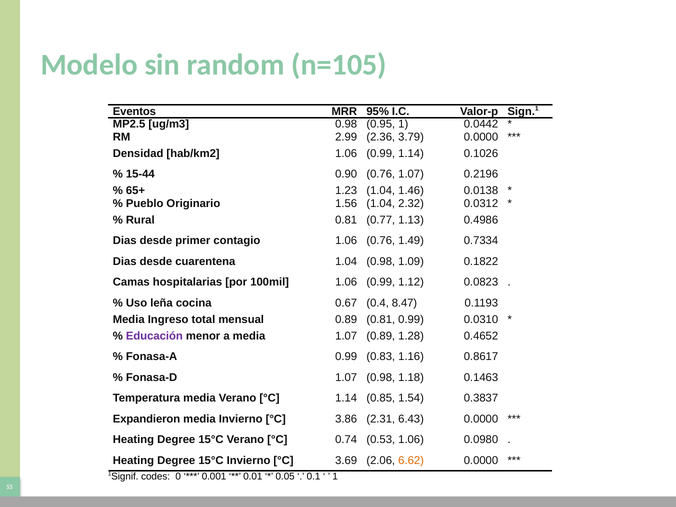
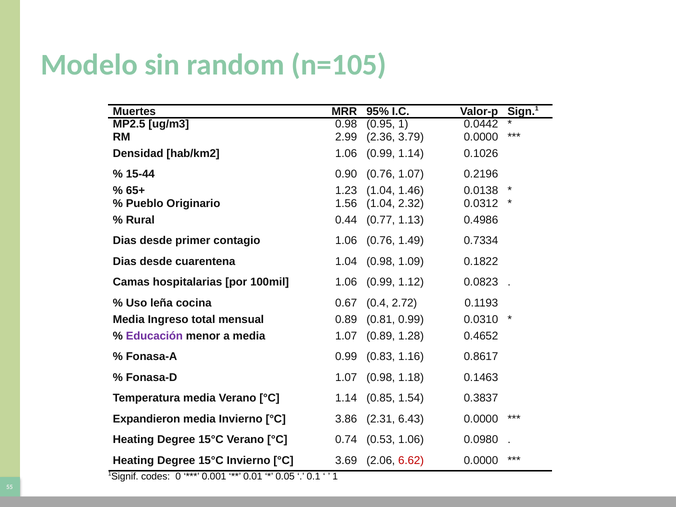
Eventos: Eventos -> Muertes (134, 111)
Rural 0.81: 0.81 -> 0.44 (346, 220)
8.47: 8.47 -> 2.72 (404, 303)
6.62 colour: orange -> red (411, 460)
